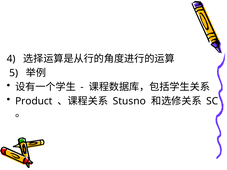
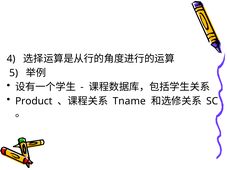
Stusno: Stusno -> Tname (129, 101)
